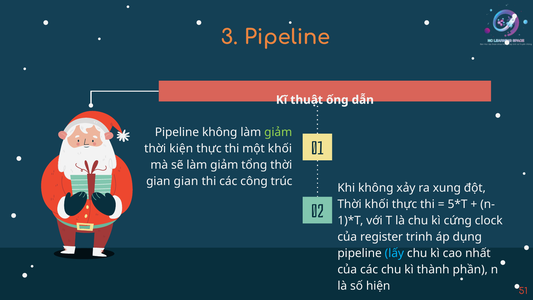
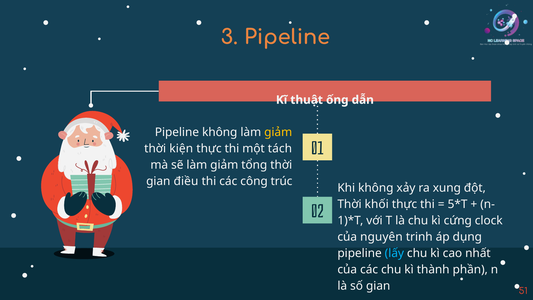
giảm colour: light green -> yellow (278, 132)
một khối: khối -> tách (280, 149)
gian gian: gian -> điều (186, 181)
register: register -> nguyên (381, 237)
số hiện: hiện -> gian (378, 286)
